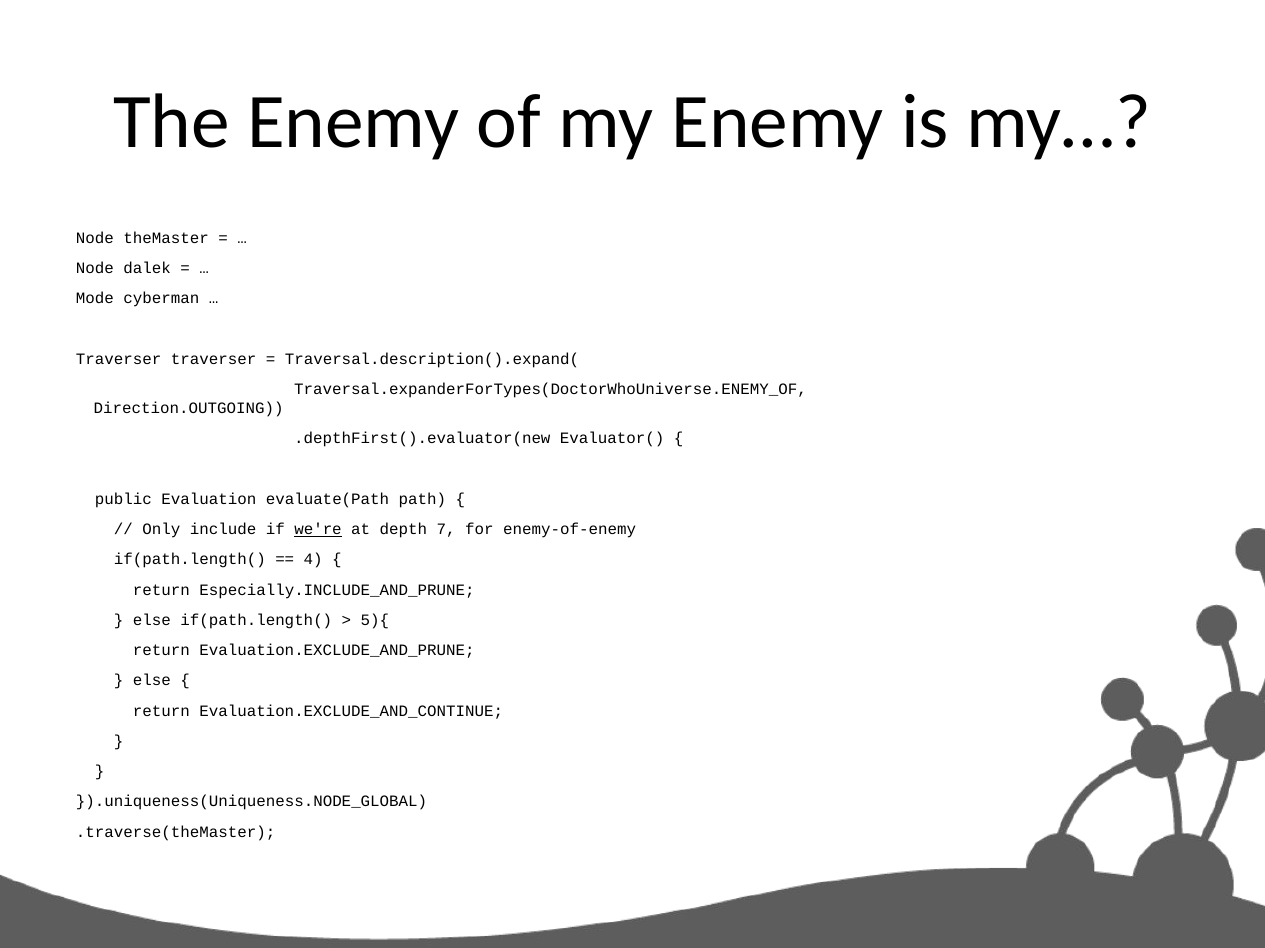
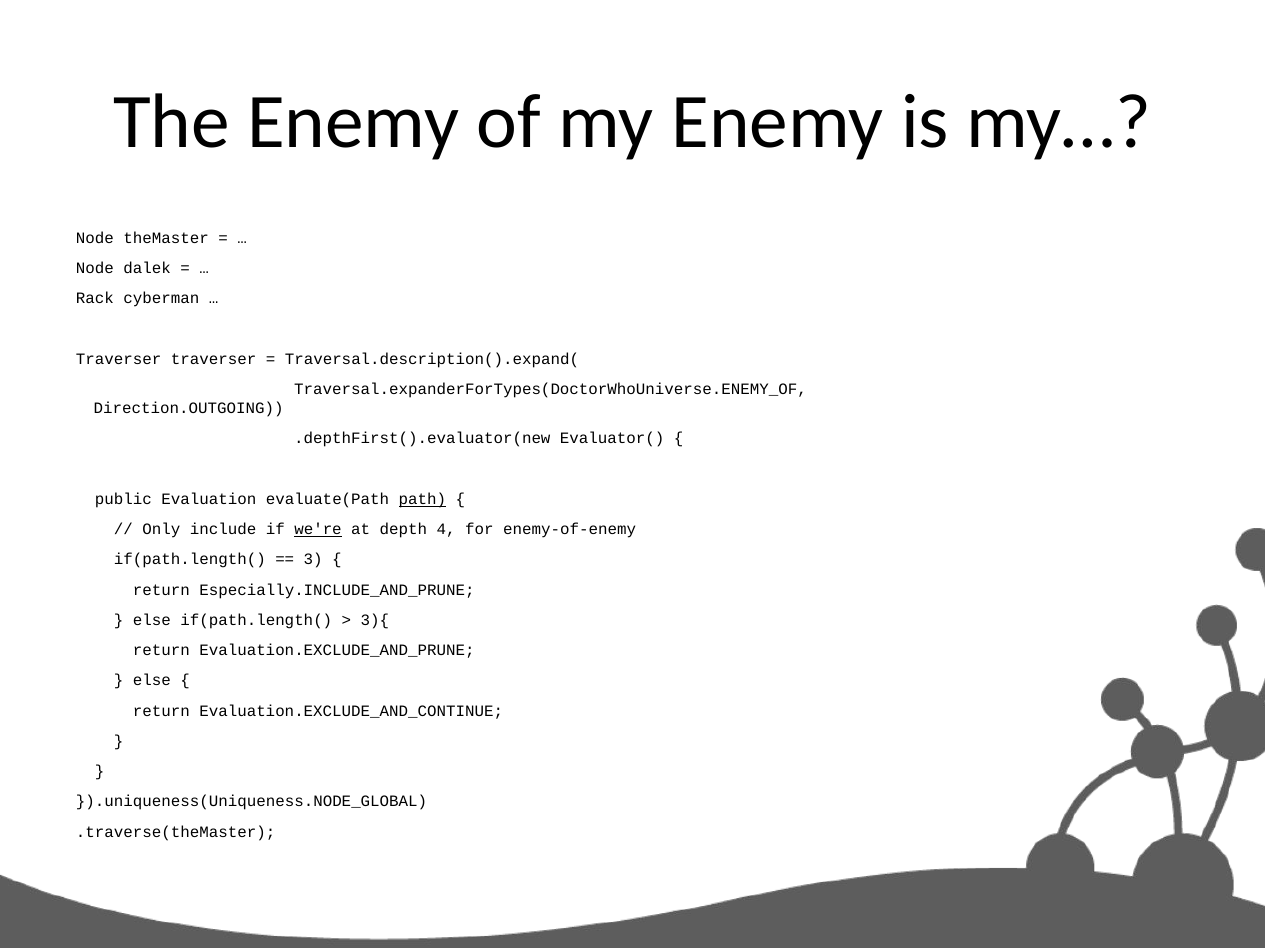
Mode: Mode -> Rack (95, 299)
path underline: none -> present (422, 500)
7: 7 -> 4 (446, 530)
4: 4 -> 3 (313, 560)
5){: 5){ -> 3){ (375, 621)
